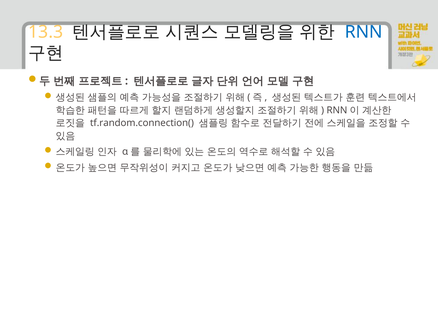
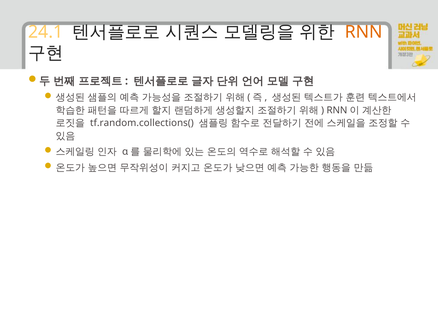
13.3: 13.3 -> 24.1 (46, 32)
RNN colour: blue -> orange (364, 32)
tf.random.connection(: tf.random.connection( -> tf.random.collections( (142, 123)
